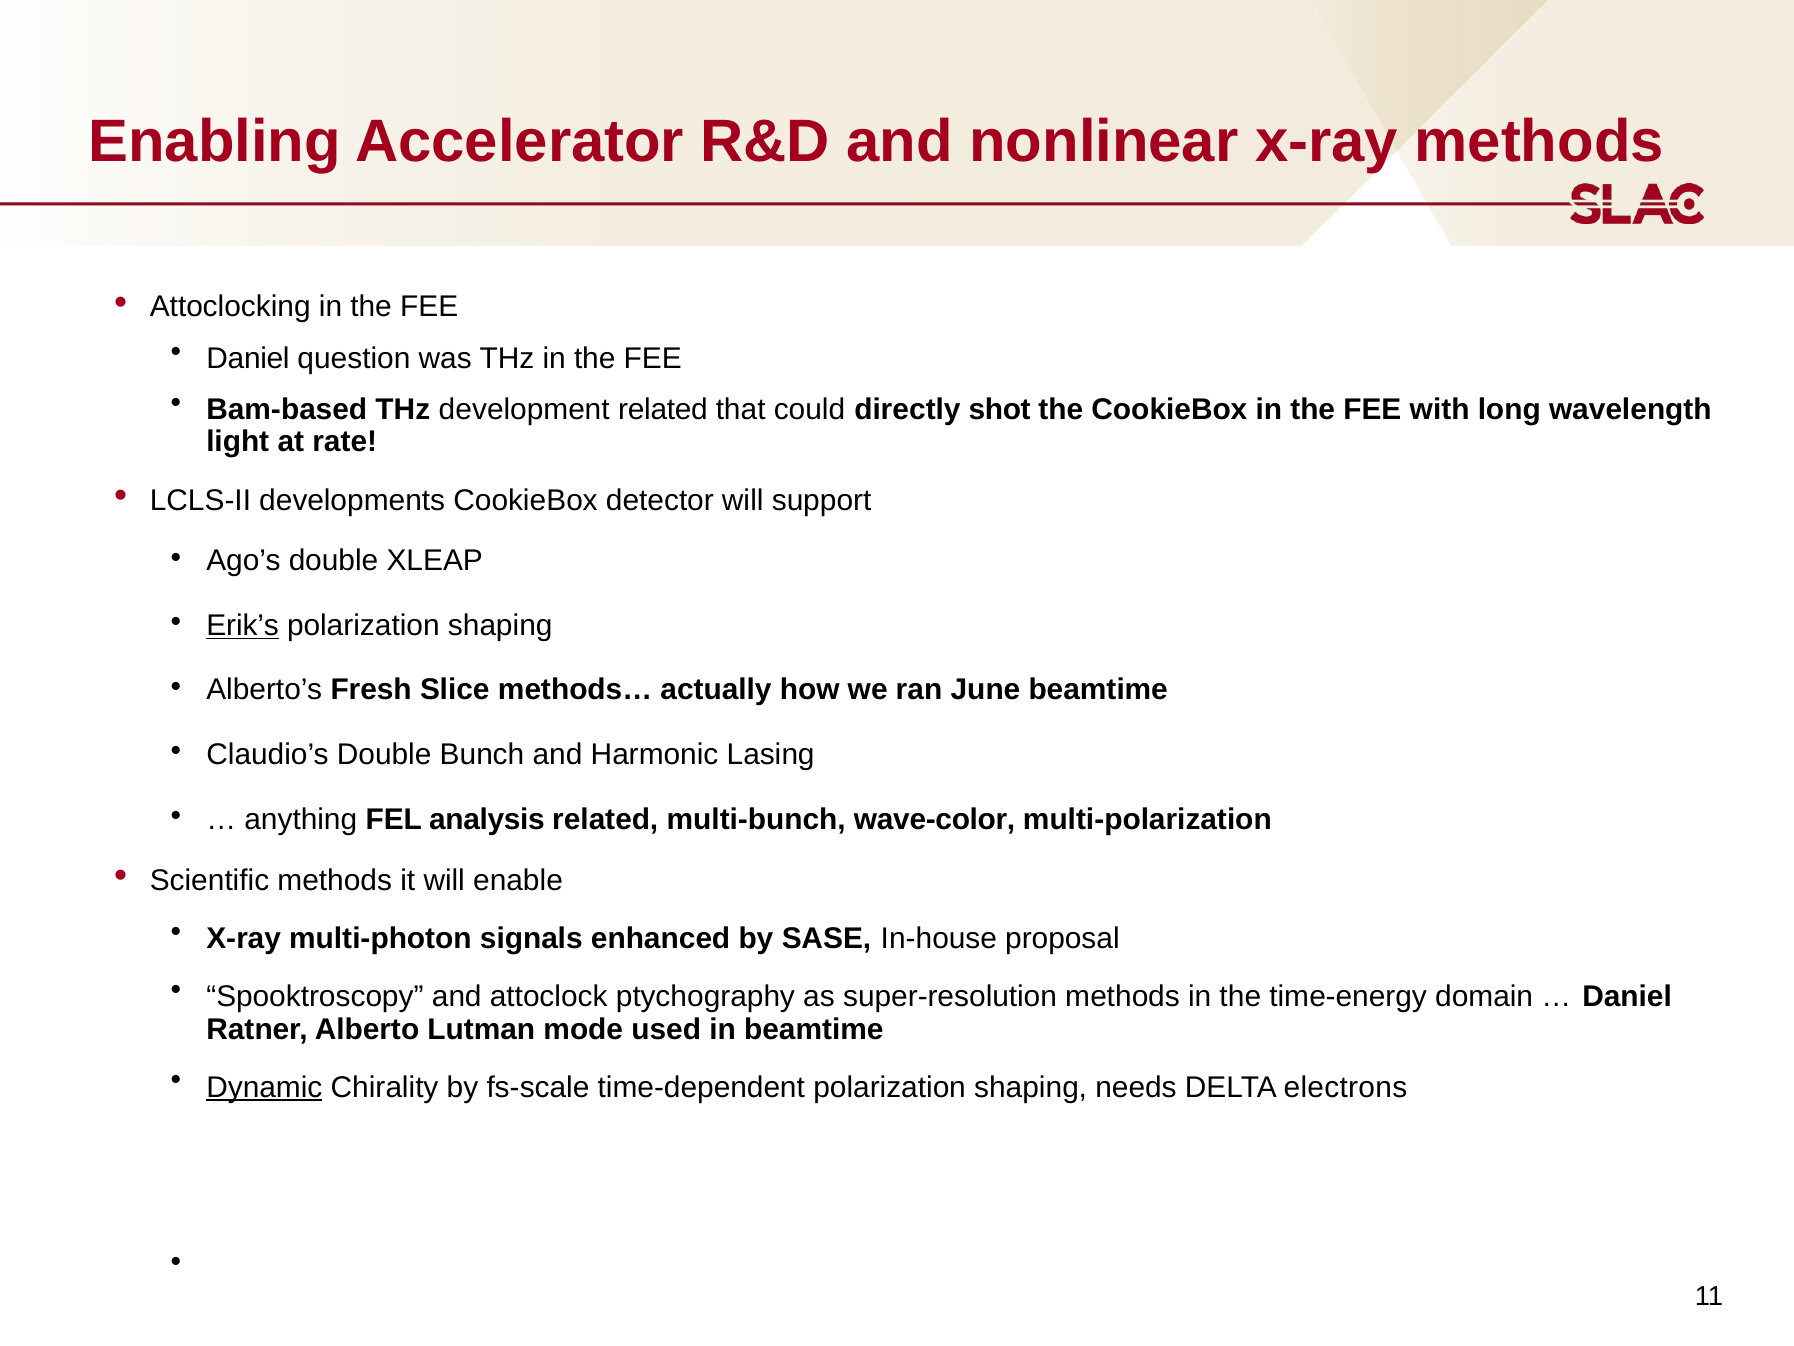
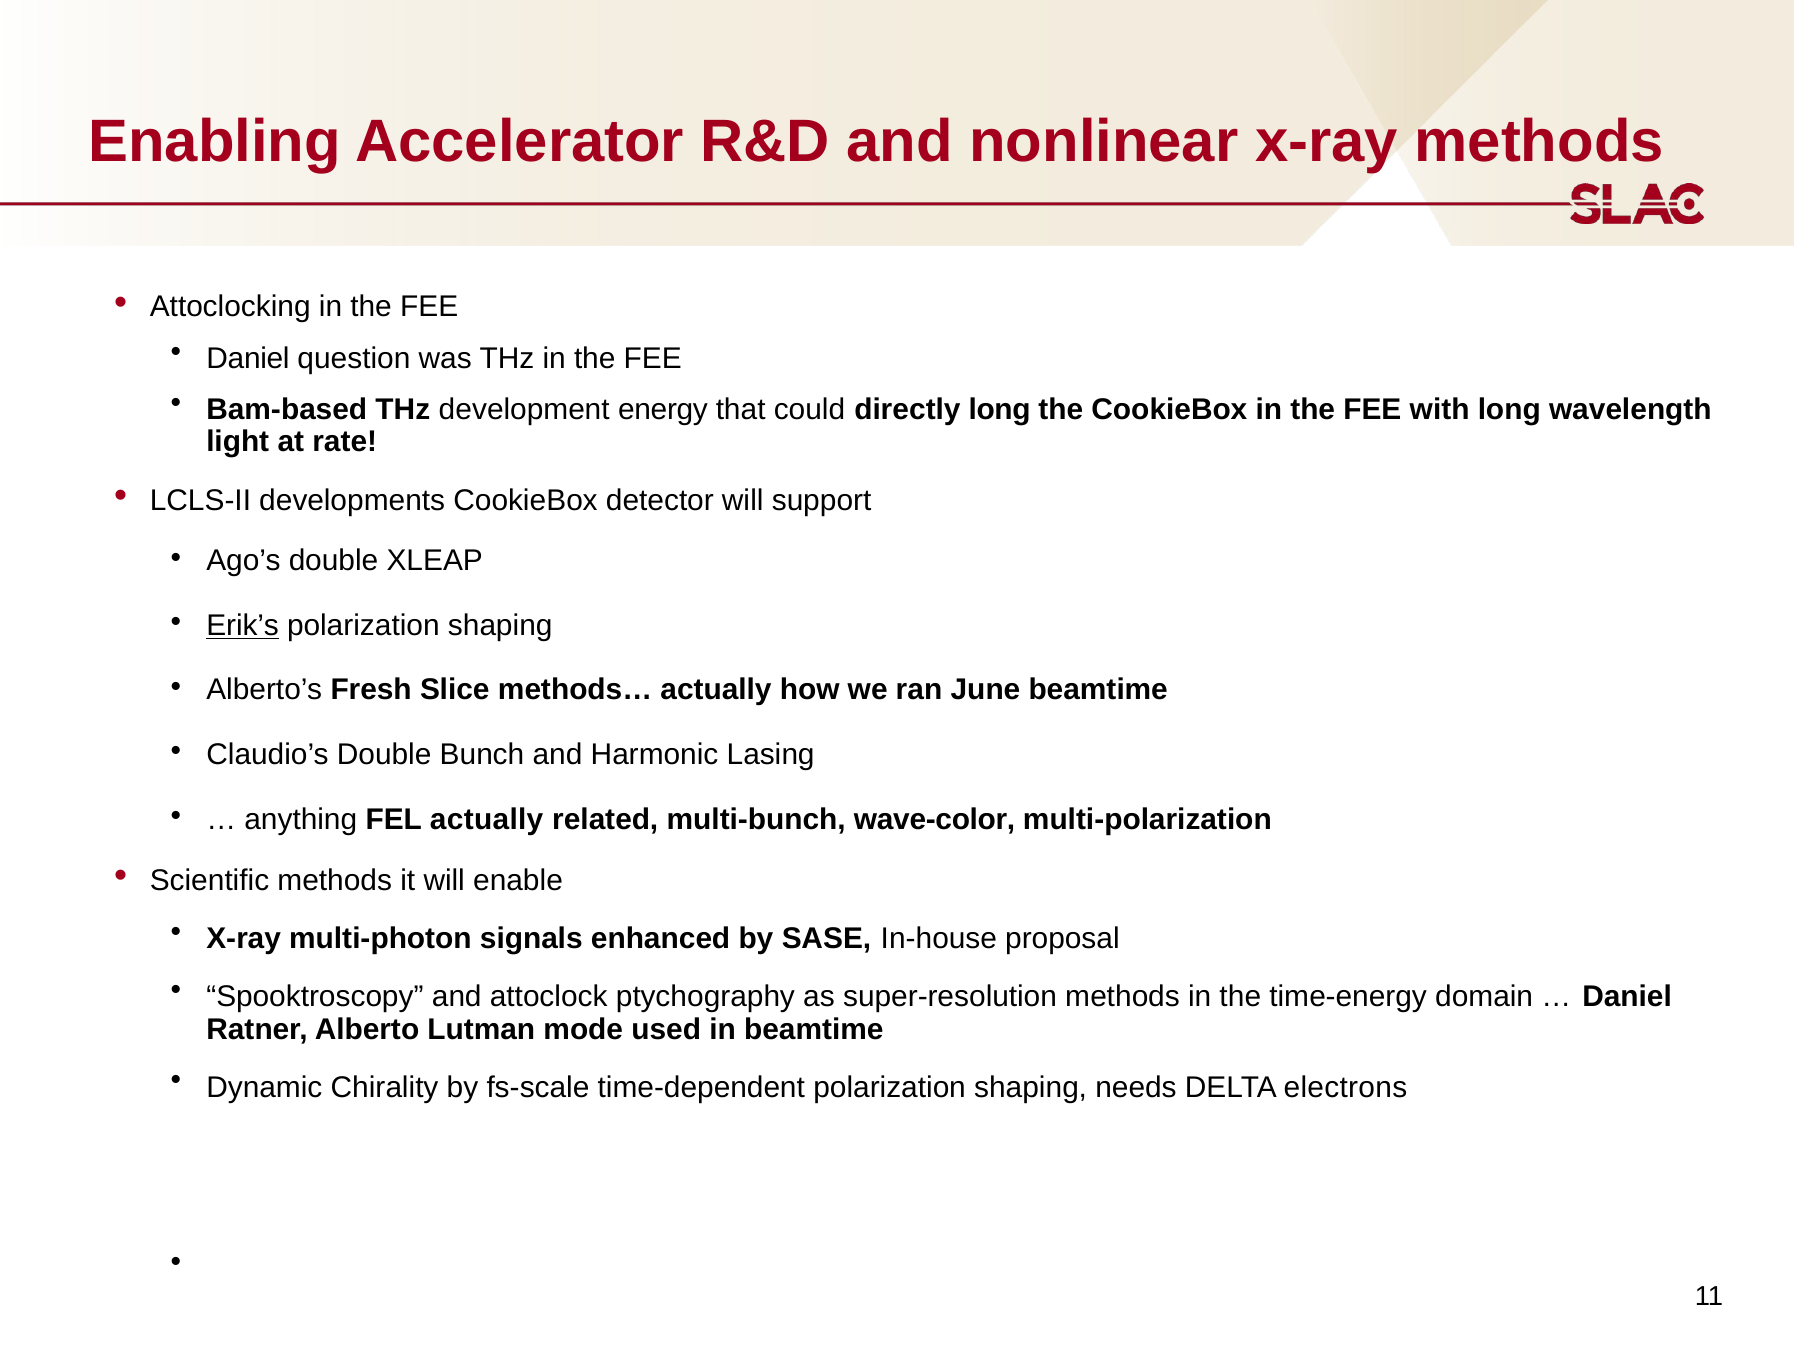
development related: related -> energy (663, 410)
directly shot: shot -> long (1000, 410)
FEL analysis: analysis -> actually (487, 819)
Dynamic underline: present -> none (264, 1087)
